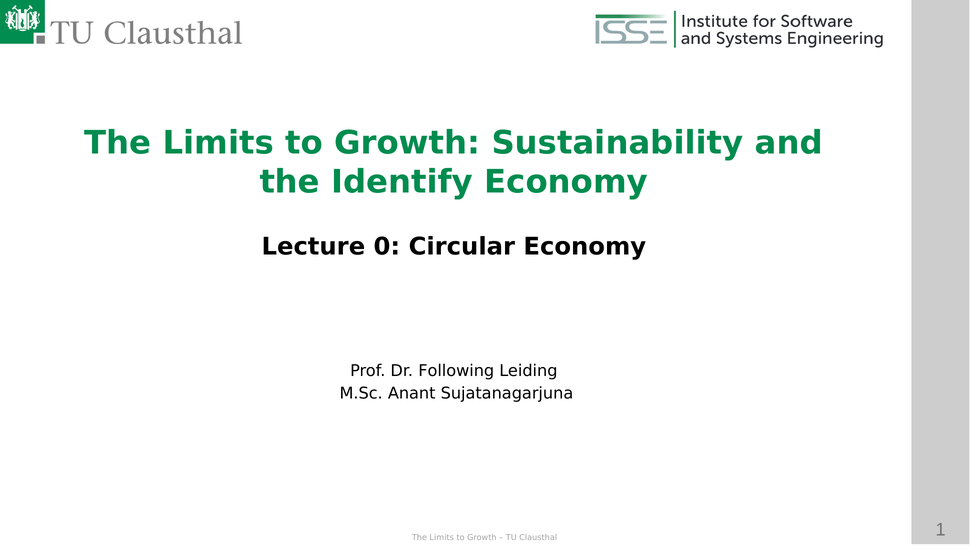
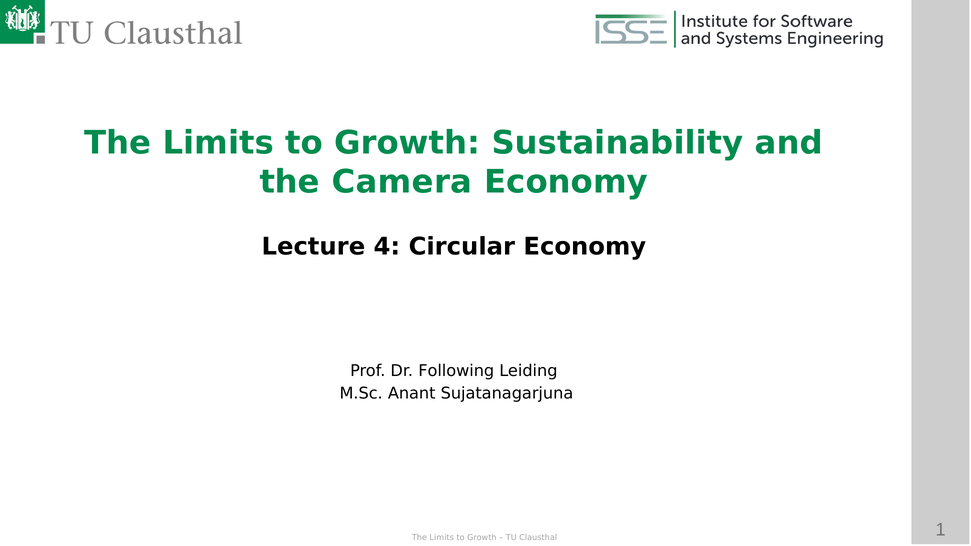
Identify: Identify -> Camera (402, 182)
0: 0 -> 4 (387, 247)
